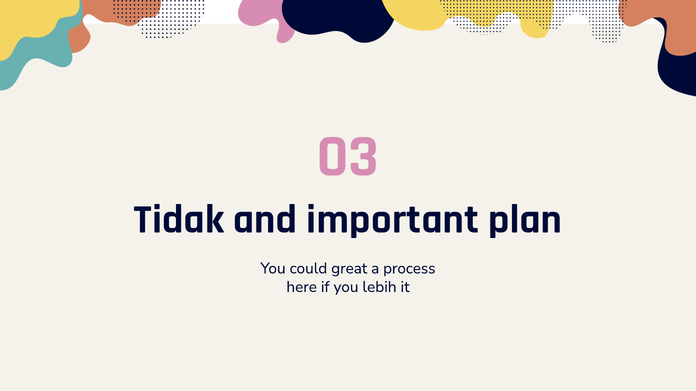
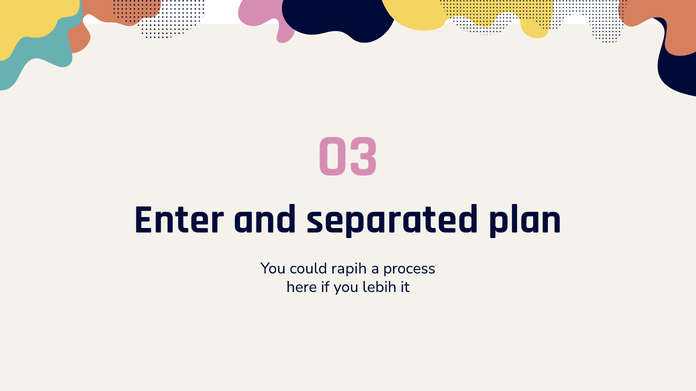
Tidak: Tidak -> Enter (179, 220)
important: important -> separated (393, 220)
great: great -> rapih (349, 269)
